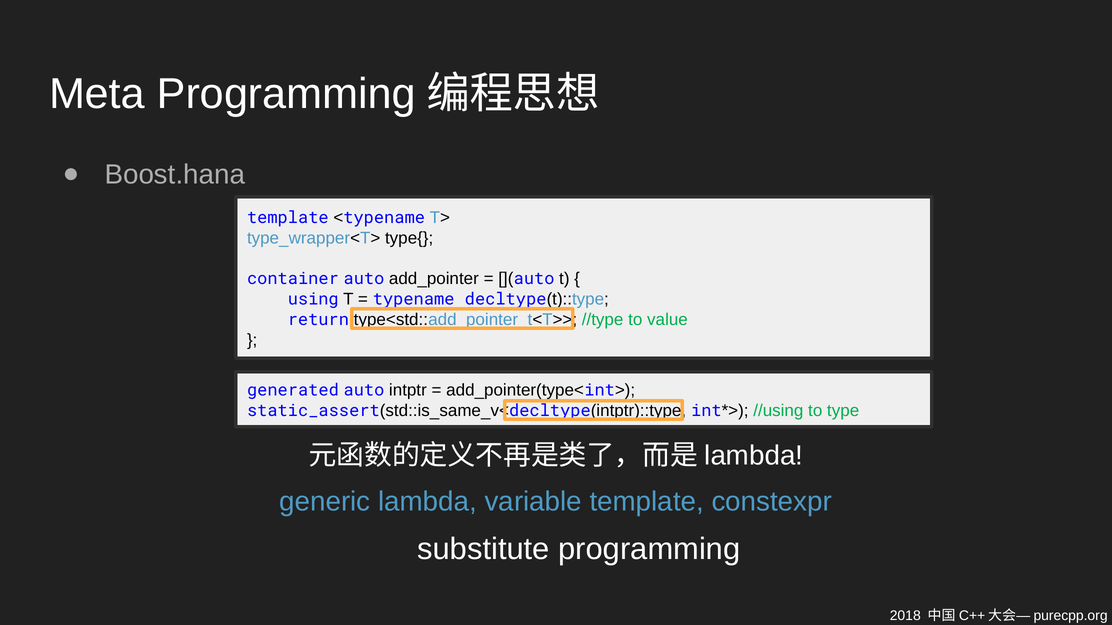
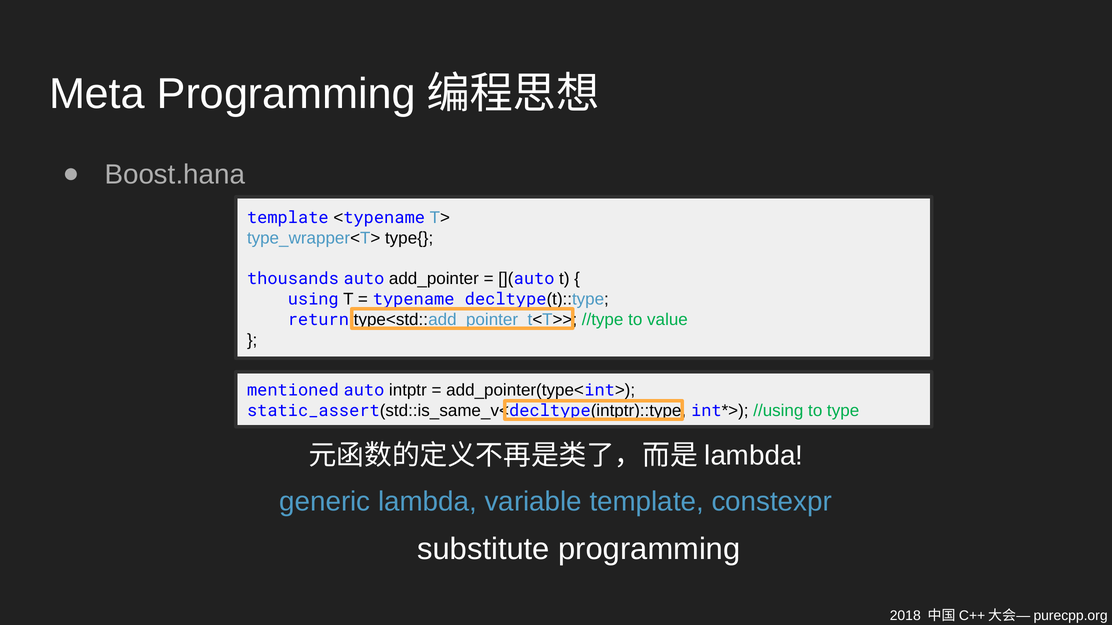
container: container -> thousands (293, 279)
generated: generated -> mentioned (293, 391)
